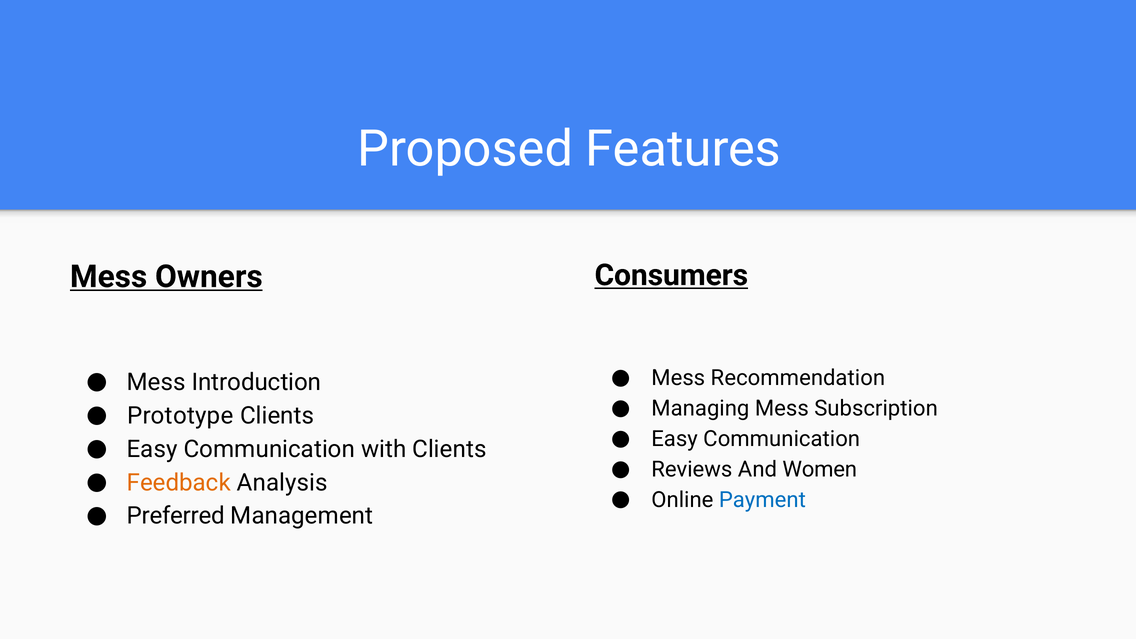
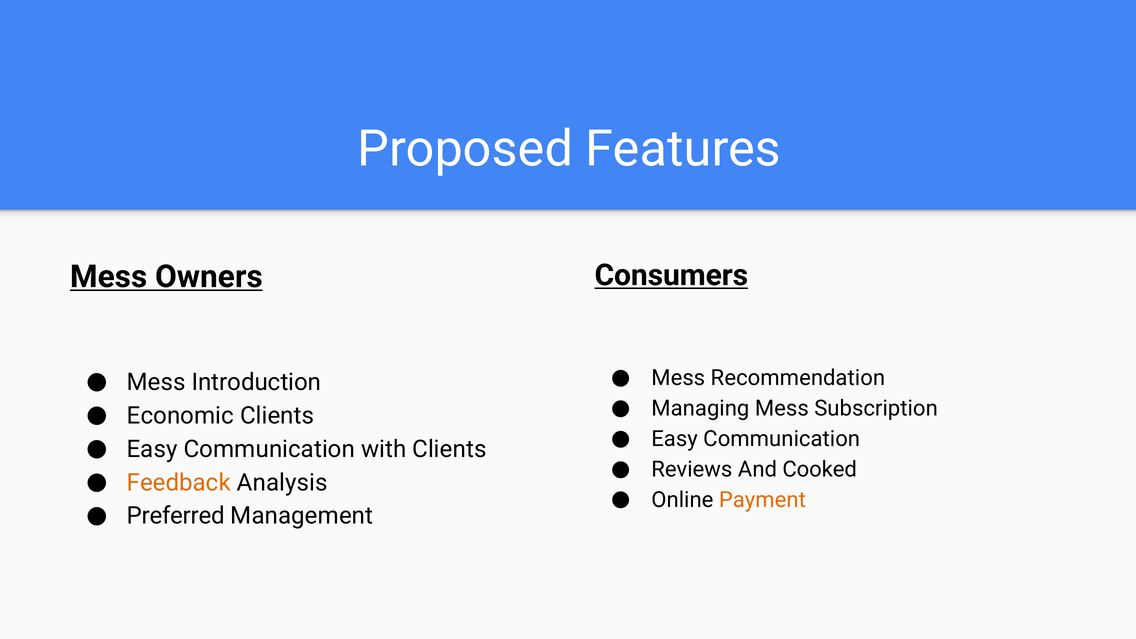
Prototype: Prototype -> Economic (180, 416)
Women: Women -> Cooked (820, 470)
Payment colour: blue -> orange (762, 500)
